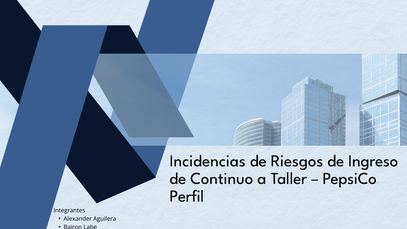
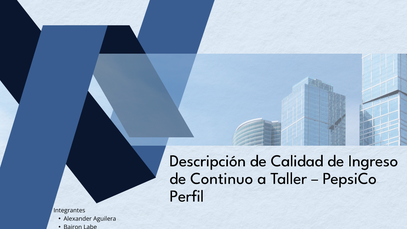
Incidencias: Incidencias -> Descripción (208, 161)
Riesgos: Riesgos -> Calidad (297, 161)
